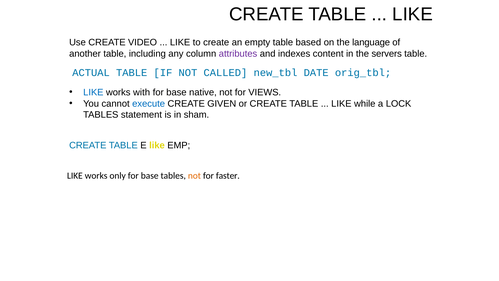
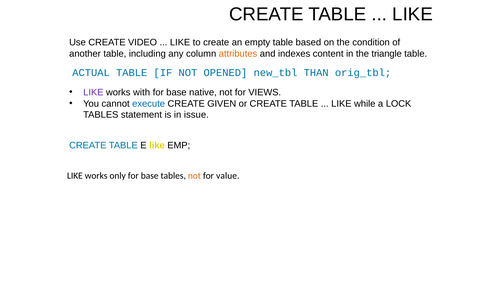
language: language -> condition (371, 42)
attributes colour: purple -> orange (238, 54)
servers: servers -> triangle (387, 54)
CALLED: CALLED -> OPENED (225, 73)
DATE: DATE -> THAN (316, 73)
LIKE colour: blue -> purple (93, 92)
sham: sham -> issue (196, 115)
faster: faster -> value (228, 176)
